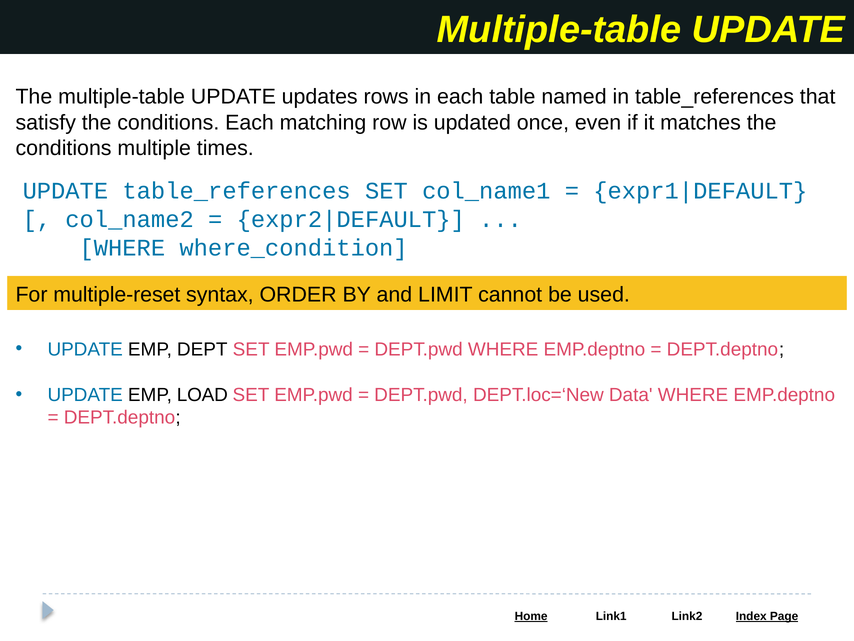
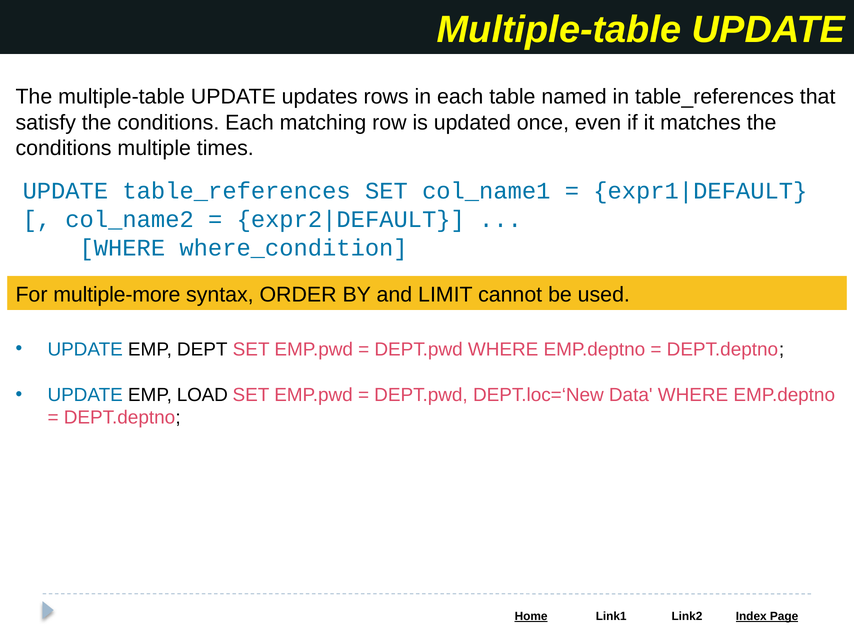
multiple-reset: multiple-reset -> multiple-more (117, 294)
